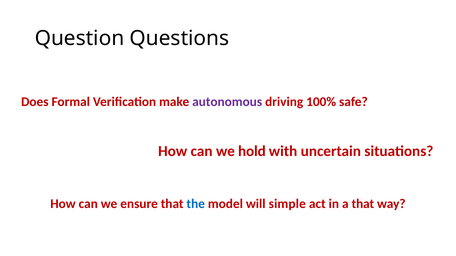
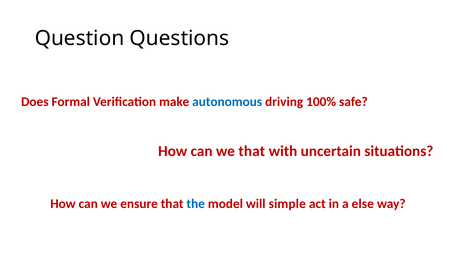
autonomous colour: purple -> blue (227, 102)
we hold: hold -> that (252, 151)
a that: that -> else (363, 204)
